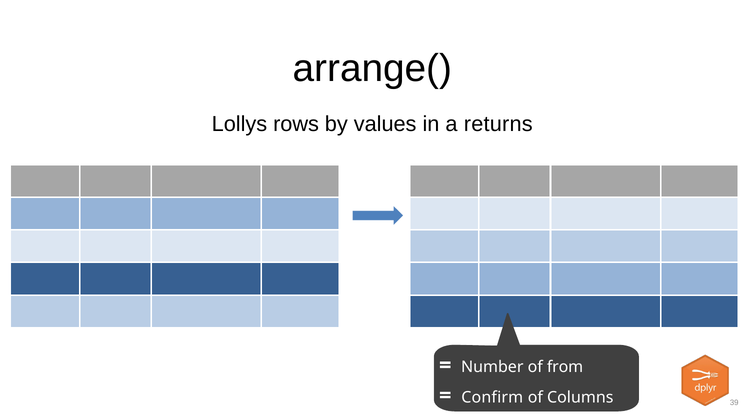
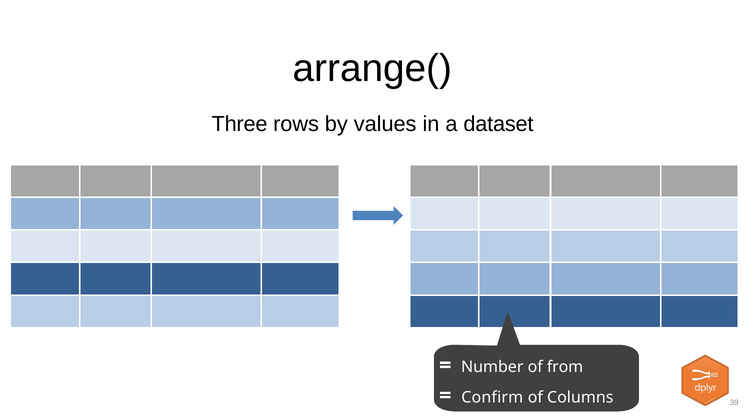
Lollys: Lollys -> Three (240, 124)
returns: returns -> dataset (498, 124)
